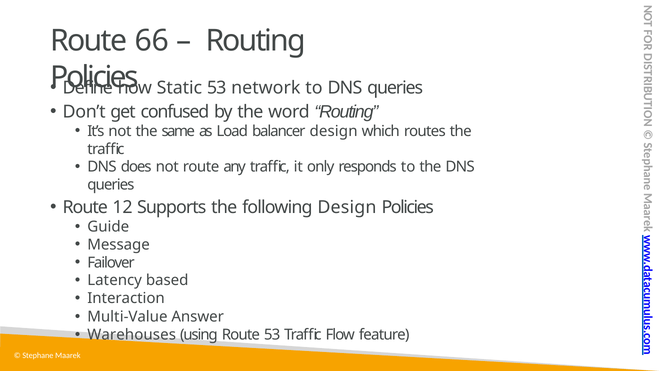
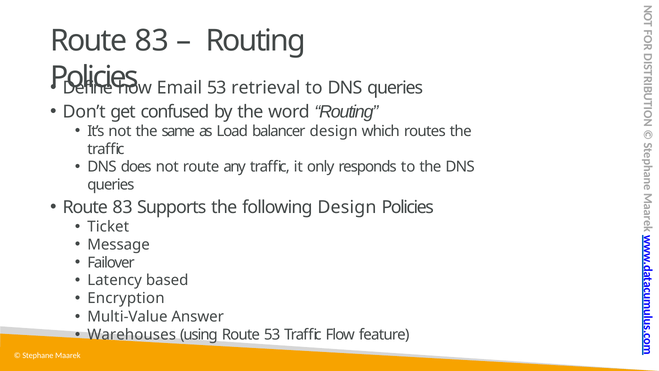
66: 66 -> 83 (152, 41)
Static: Static -> Email (179, 88)
network: network -> retrieval (266, 88)
12: 12 -> 83 (123, 207)
Guide: Guide -> Ticket (108, 227)
Interaction: Interaction -> Encryption (126, 298)
